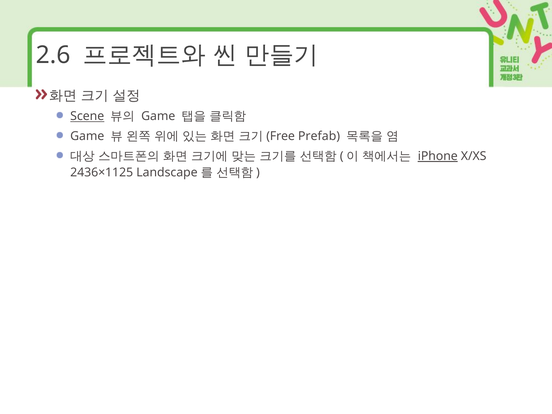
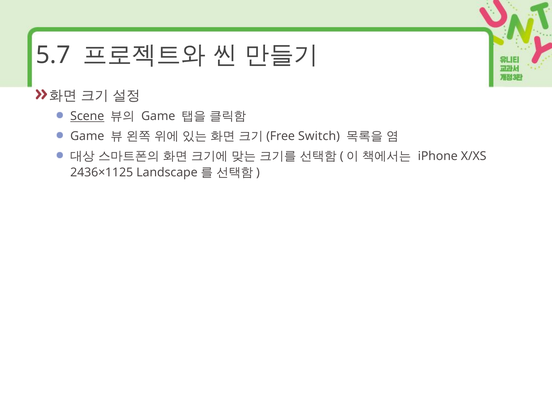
2.6: 2.6 -> 5.7 (53, 55)
Prefab: Prefab -> Switch (319, 136)
iPhone underline: present -> none (438, 156)
